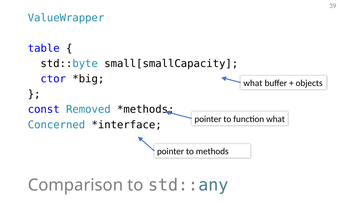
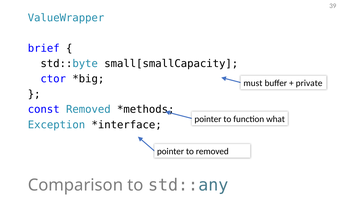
table: table -> brief (44, 48)
what: what -> must (253, 83)
objects: objects -> private (309, 83)
Concerned: Concerned -> Exception (56, 125)
to methods: methods -> removed (212, 151)
